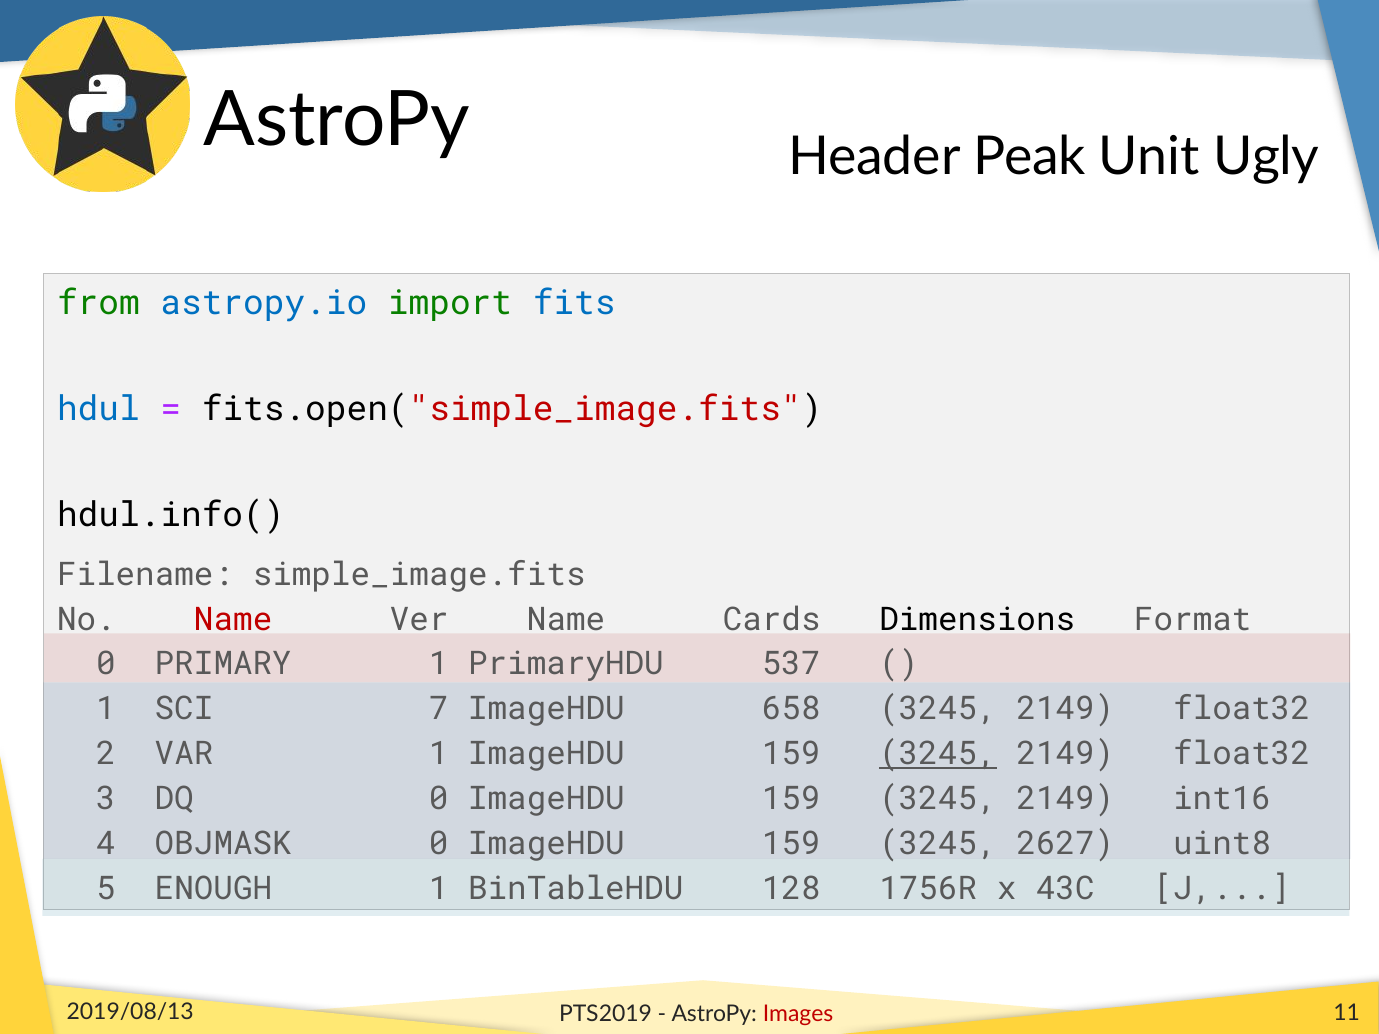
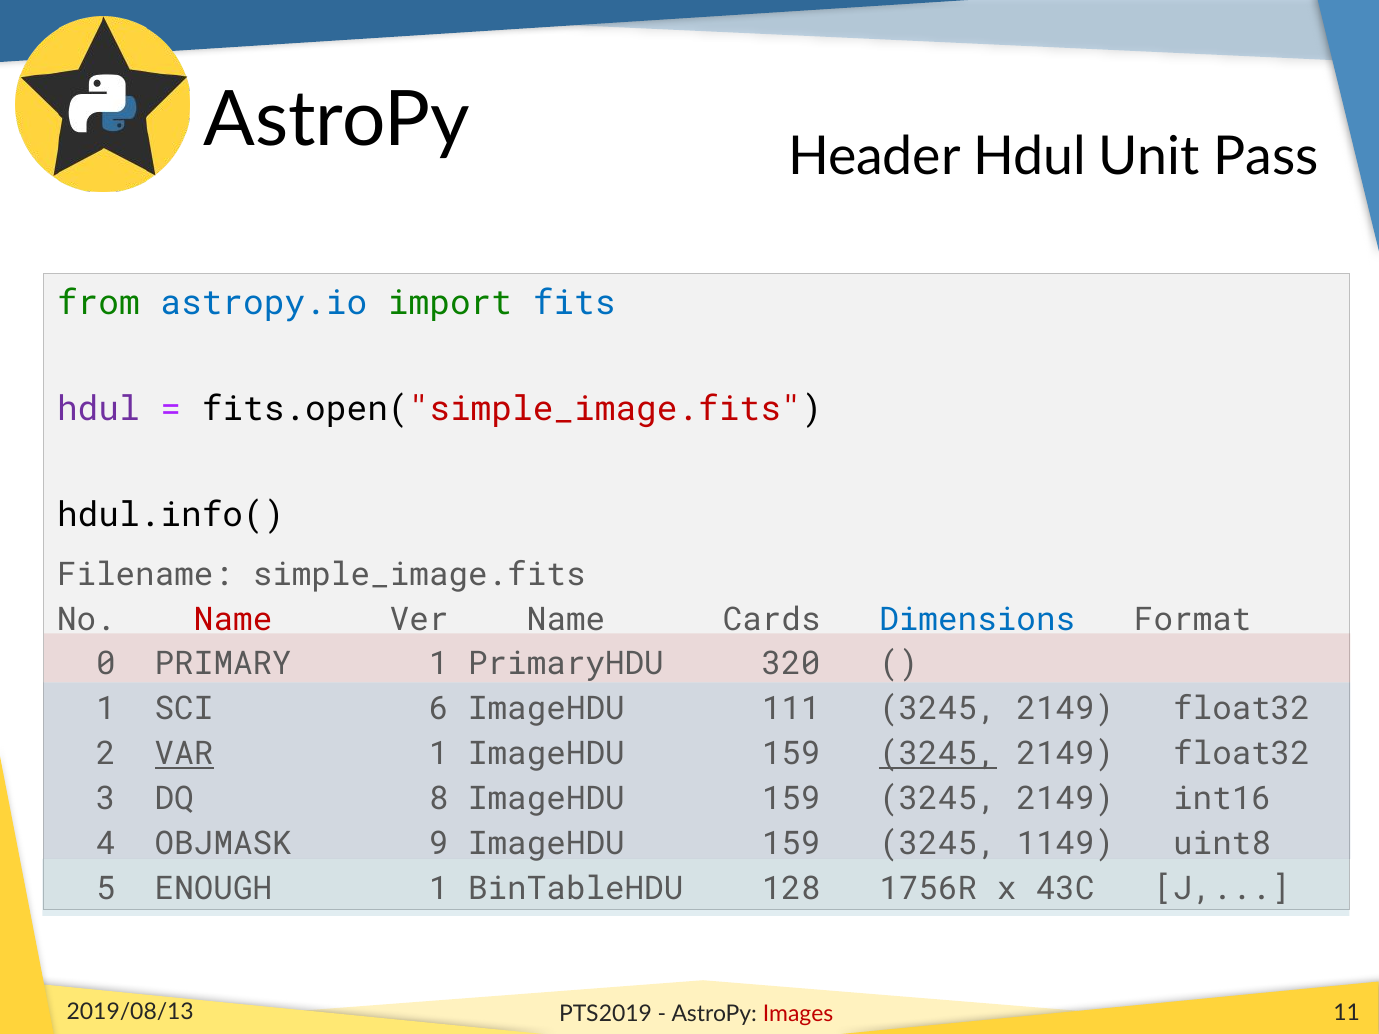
Header Peak: Peak -> Hdul (1029, 157)
Ugly: Ugly -> Pass (1266, 157)
hdul colour: blue -> purple (98, 409)
Dimensions colour: black -> blue (977, 620)
537: 537 -> 320 (791, 664)
7: 7 -> 6 (439, 709)
658: 658 -> 111 (791, 709)
VAR underline: none -> present (184, 754)
DQ 0: 0 -> 8 (439, 799)
OBJMASK 0: 0 -> 9 (439, 844)
2627: 2627 -> 1149 (1065, 844)
